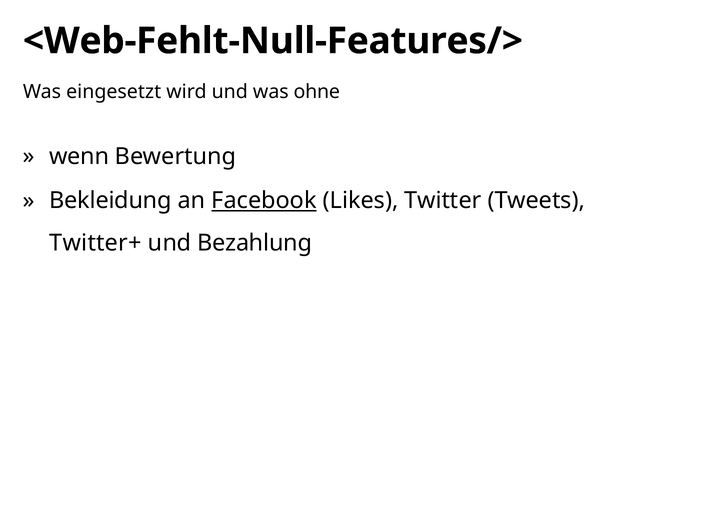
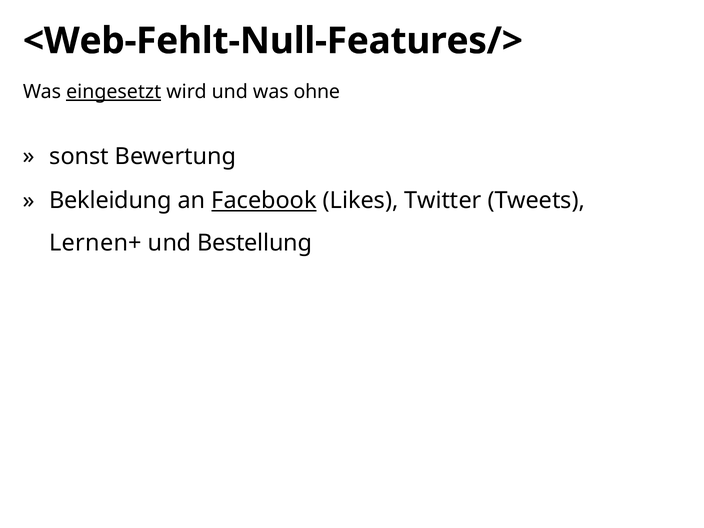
eingesetzt underline: none -> present (114, 92)
wenn: wenn -> sonst (79, 157)
Twitter+: Twitter+ -> Lernen+ (96, 243)
Bezahlung: Bezahlung -> Bestellung (255, 243)
